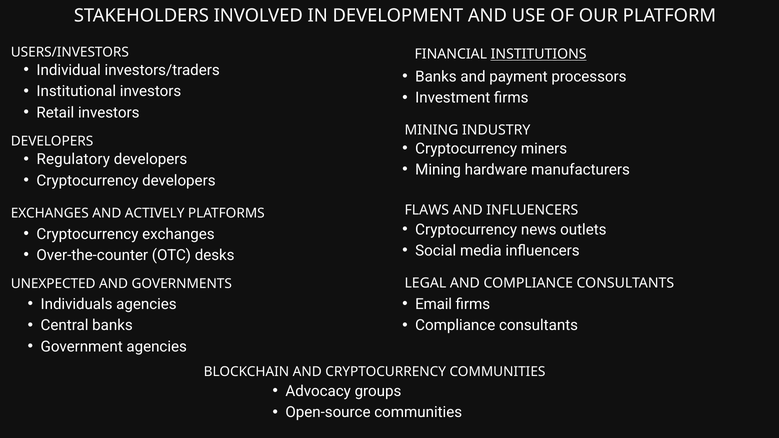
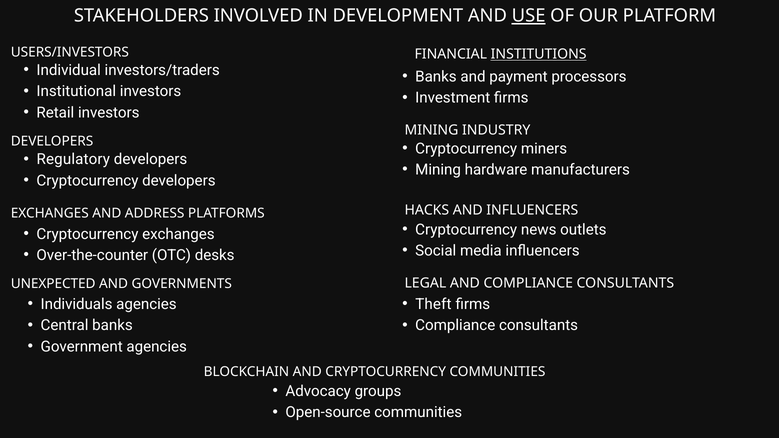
USE underline: none -> present (529, 16)
FLAWS: FLAWS -> HACKS (427, 210)
ACTIVELY: ACTIVELY -> ADDRESS (155, 214)
Email: Email -> Theft (433, 304)
